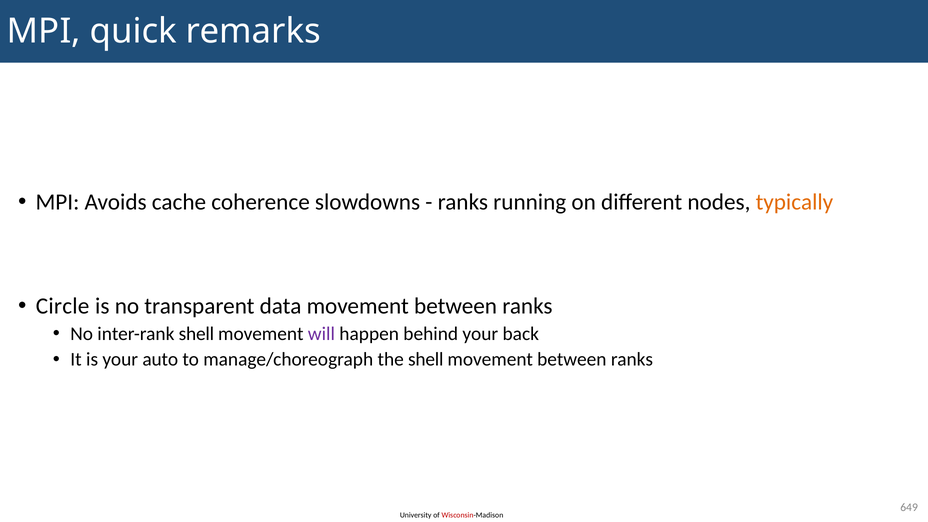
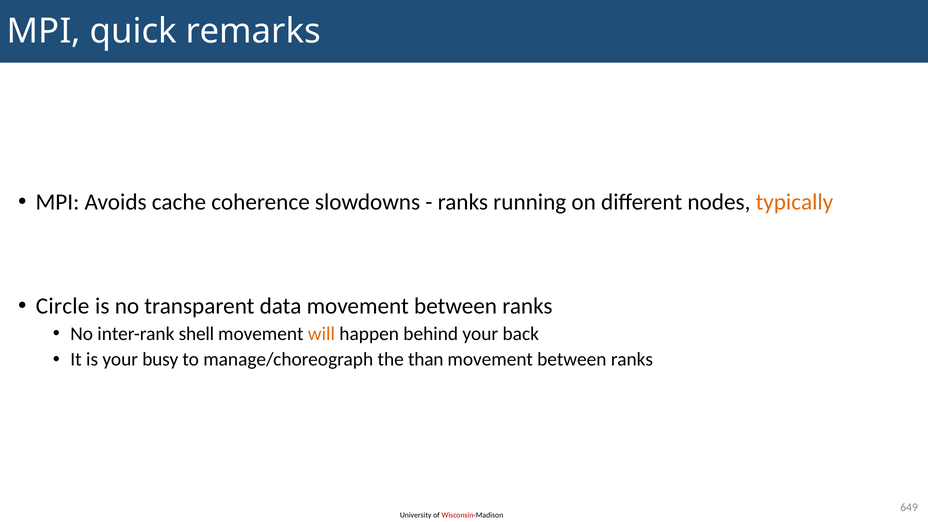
will colour: purple -> orange (321, 334)
auto: auto -> busy (160, 360)
the shell: shell -> than (426, 360)
